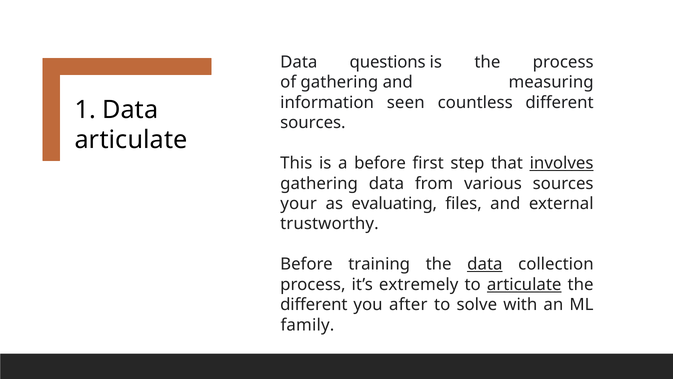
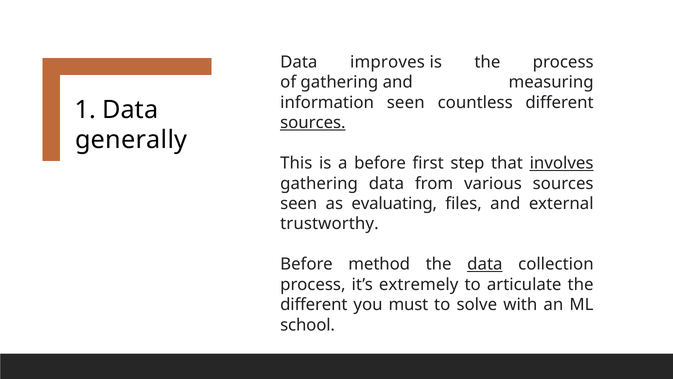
questions: questions -> improves (387, 62)
sources underline: none -> present (313, 123)
articulate: articulate -> generally (131, 140)
your: your -> seen (299, 203)
training: training -> method (379, 264)
articulate underline: present -> none (524, 284)
after: after -> must (408, 304)
family: family -> school (308, 325)
